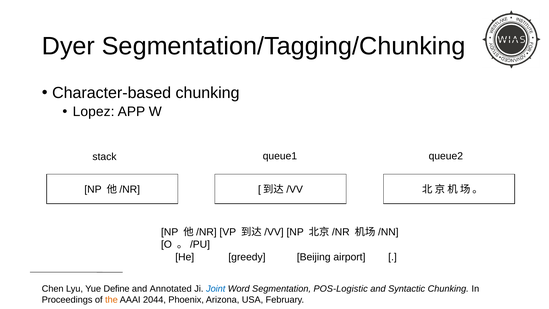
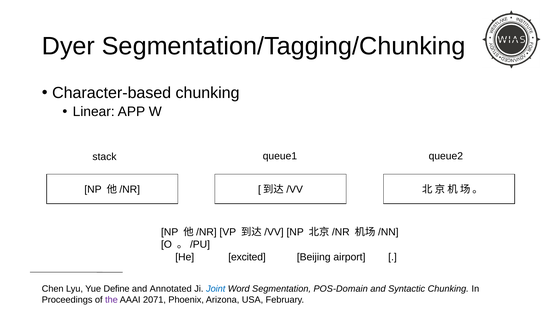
Lopez: Lopez -> Linear (94, 112)
greedy: greedy -> excited (247, 257)
POS-Logistic: POS-Logistic -> POS-Domain (341, 289)
the colour: orange -> purple (111, 300)
2044: 2044 -> 2071 (154, 300)
